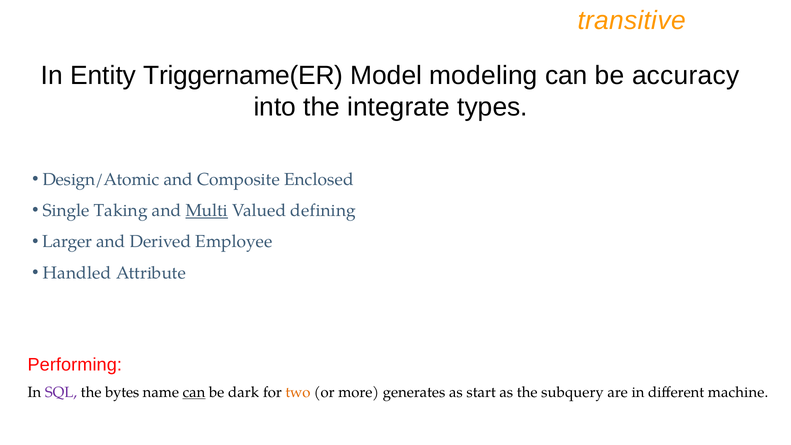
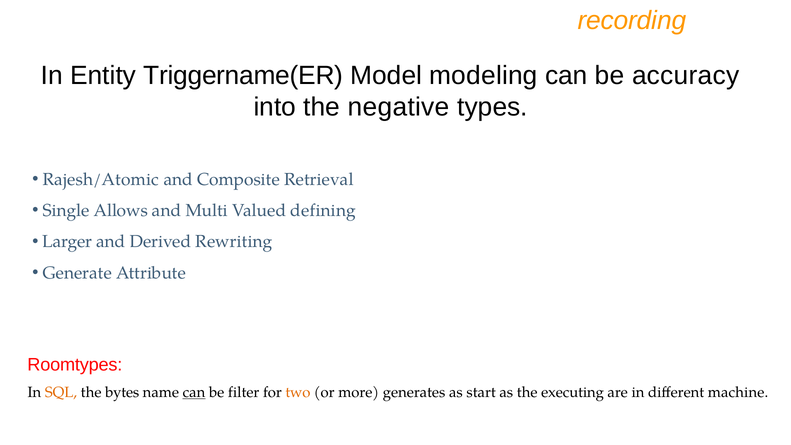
transitive: transitive -> recording (632, 21)
integrate: integrate -> negative (399, 107)
Design/Atomic: Design/Atomic -> Rajesh/Atomic (101, 179)
Enclosed: Enclosed -> Retrieval (319, 179)
Taking: Taking -> Allows (121, 211)
Multi underline: present -> none (207, 211)
Employee: Employee -> Rewriting (234, 242)
Handled: Handled -> Generate (77, 273)
Performing: Performing -> Roomtypes (75, 365)
SQL colour: purple -> orange (61, 392)
dark: dark -> filter (244, 392)
subquery: subquery -> executing (573, 392)
